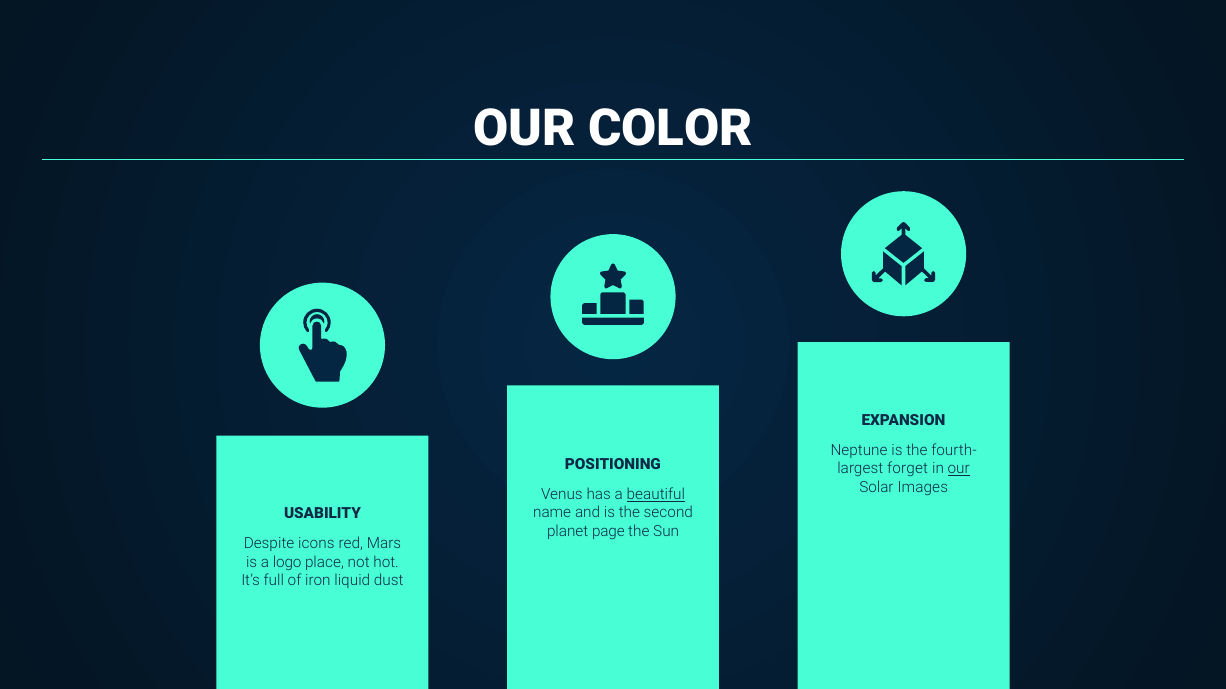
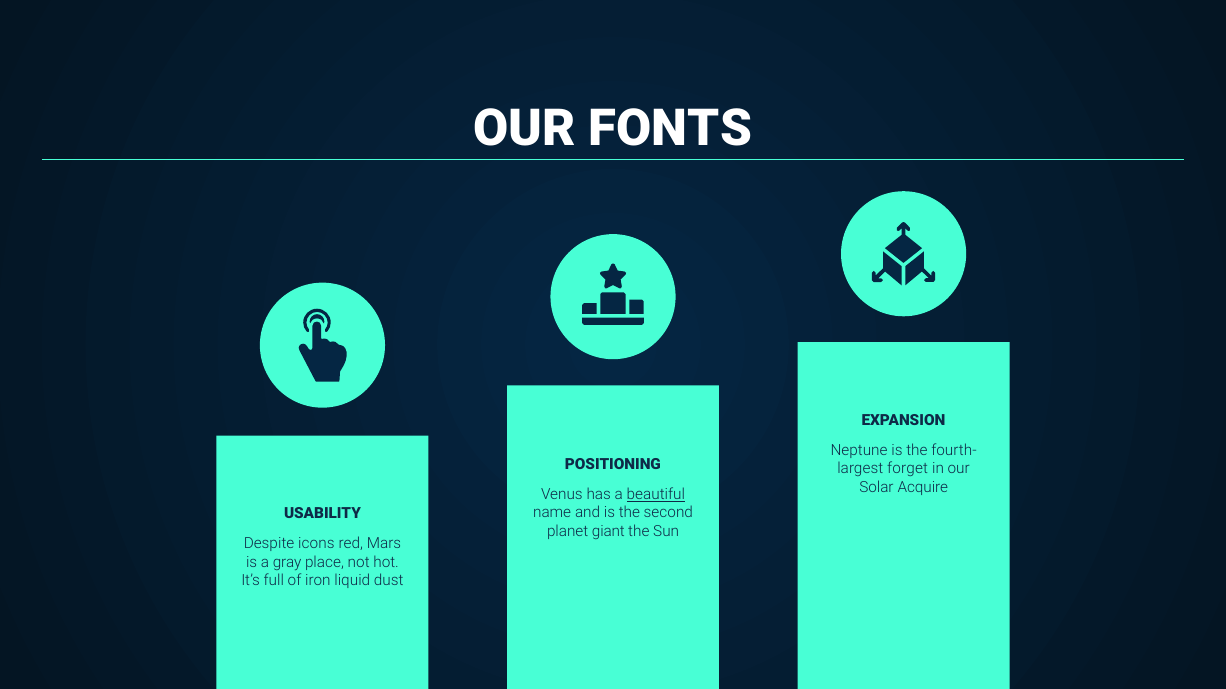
COLOR: COLOR -> FONTS (670, 128)
our underline: present -> none (959, 469)
Images: Images -> Acquire (923, 487)
page: page -> giant (608, 532)
logo: logo -> gray (287, 563)
